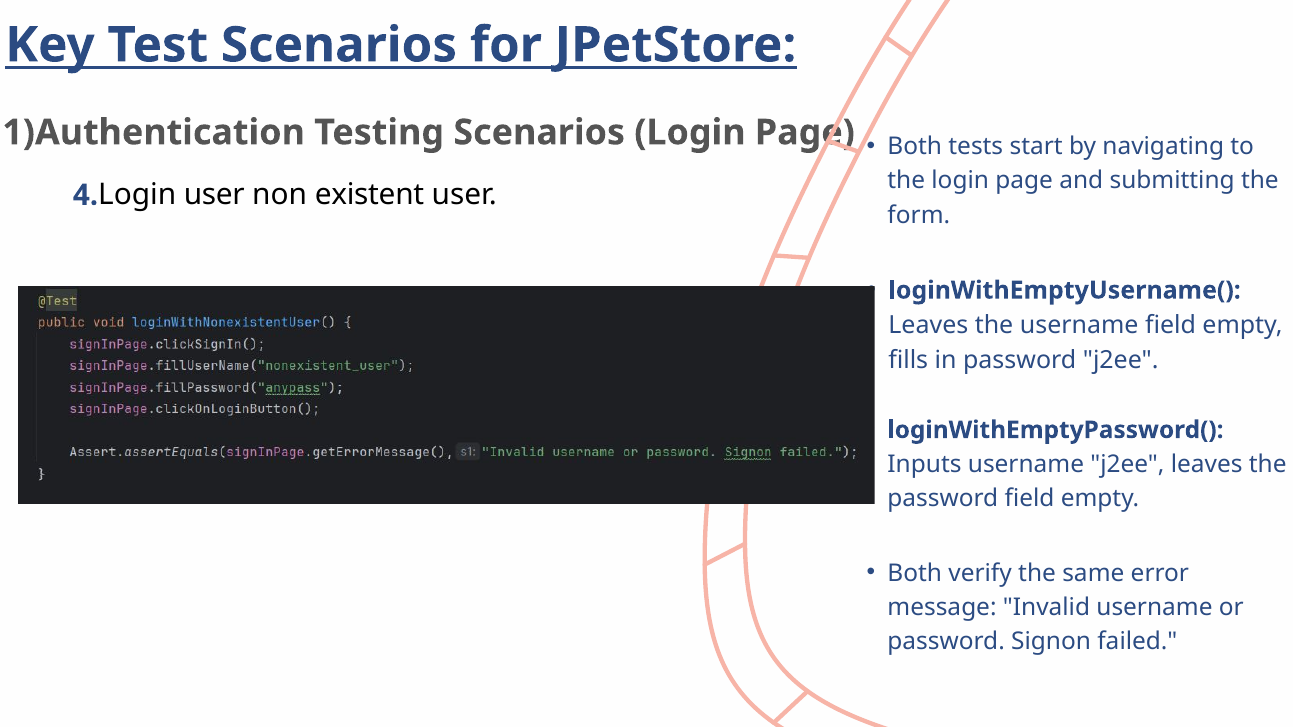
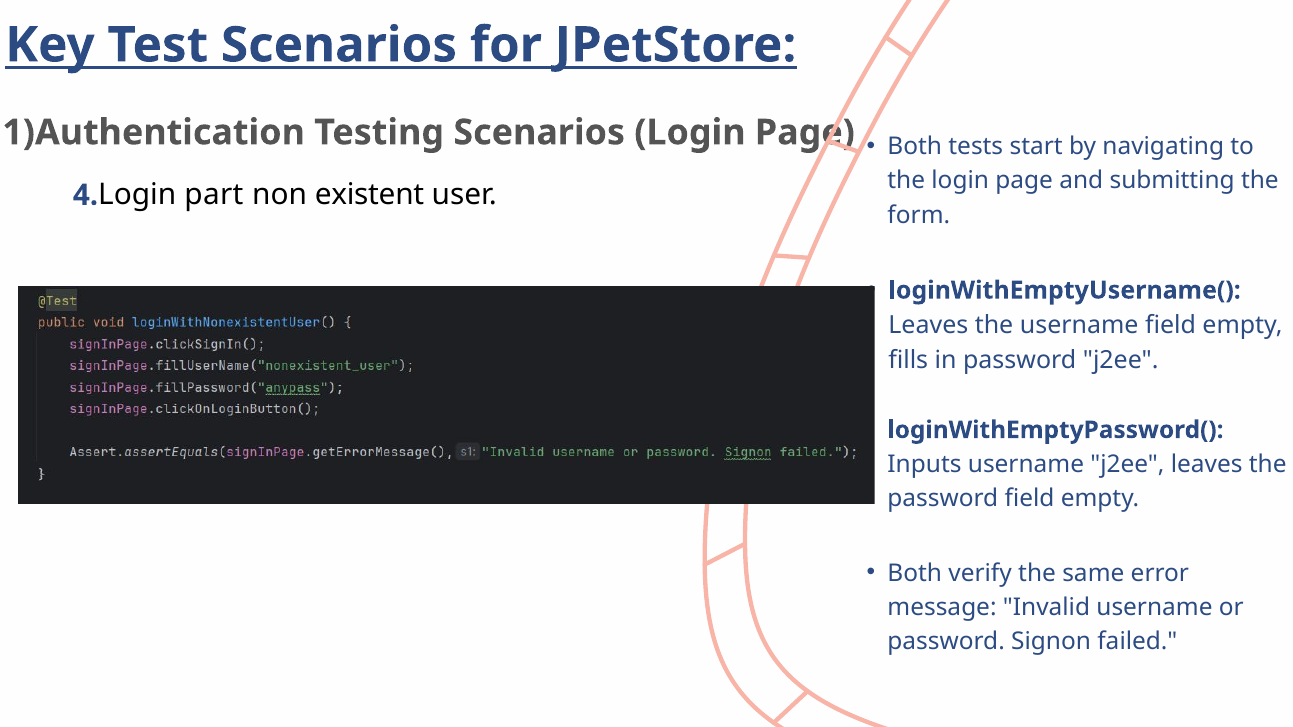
Login user: user -> part (214, 195)
